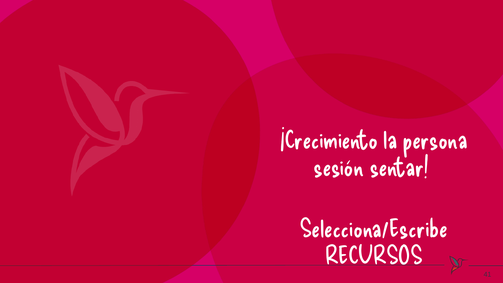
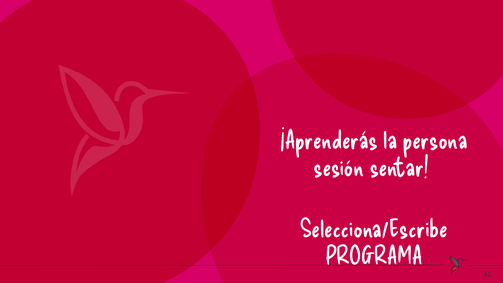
¡Crecimiento: ¡Crecimiento -> ¡Aprenderás (329, 141)
RECURSOS: RECURSOS -> PROGRAMA (374, 256)
